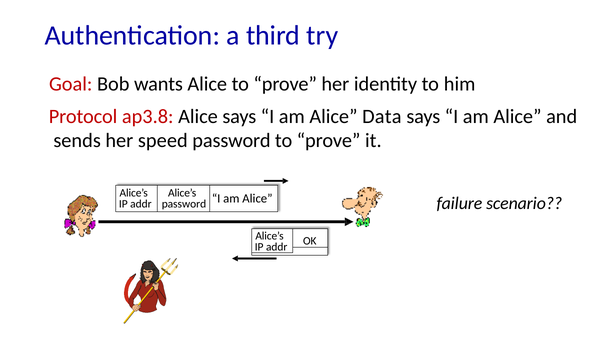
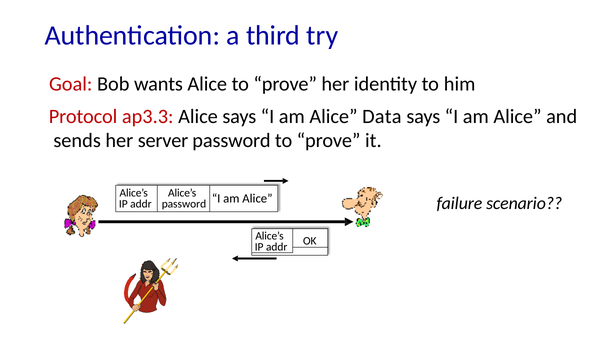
ap3.8: ap3.8 -> ap3.3 (148, 117)
speed: speed -> server (163, 141)
